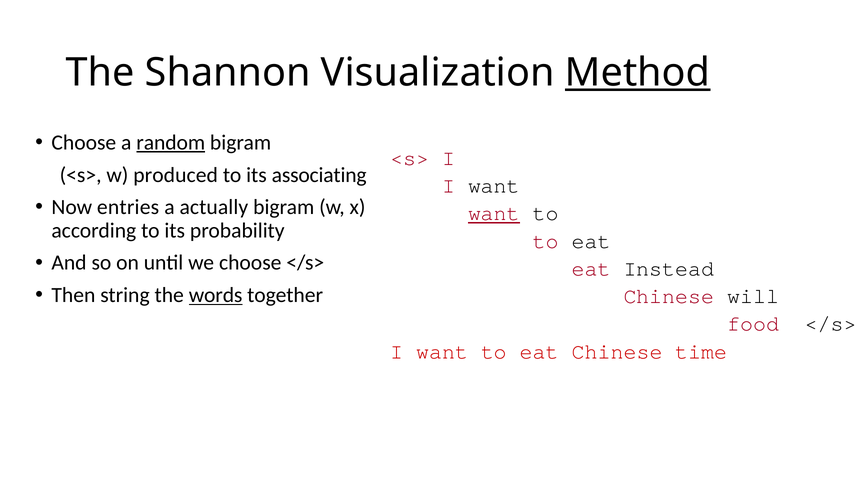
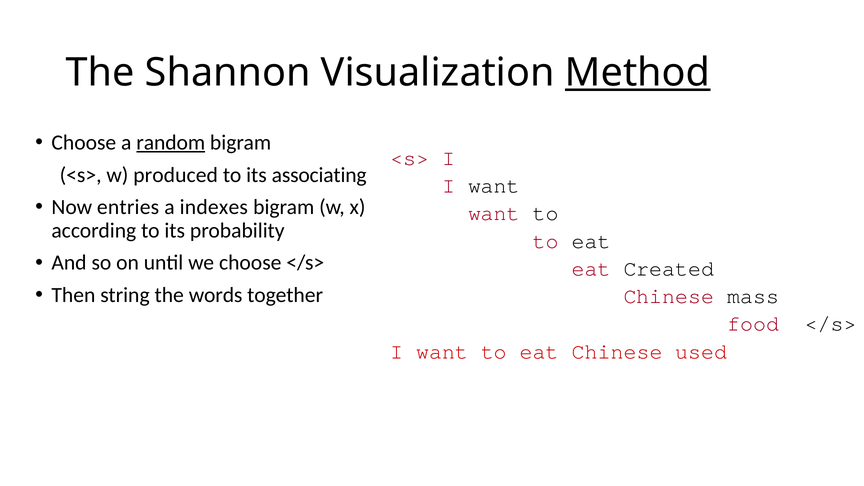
actually: actually -> indexes (214, 207)
want underline: present -> none (494, 213)
Instead: Instead -> Created (669, 269)
words underline: present -> none (216, 295)
will: will -> mass (753, 296)
time: time -> used (701, 351)
